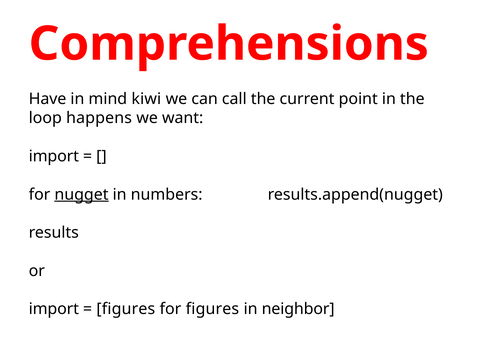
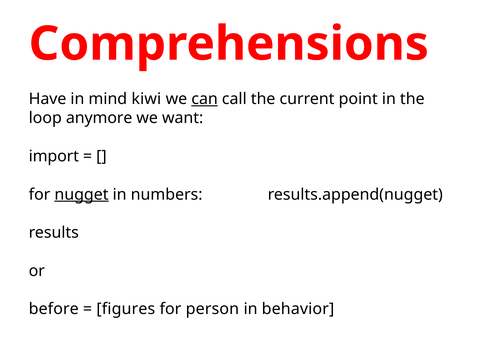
can underline: none -> present (205, 99)
happens: happens -> anymore (99, 118)
import: import -> before (54, 309)
for figures: figures -> person (212, 309)
neighbor: neighbor -> behavior (298, 309)
